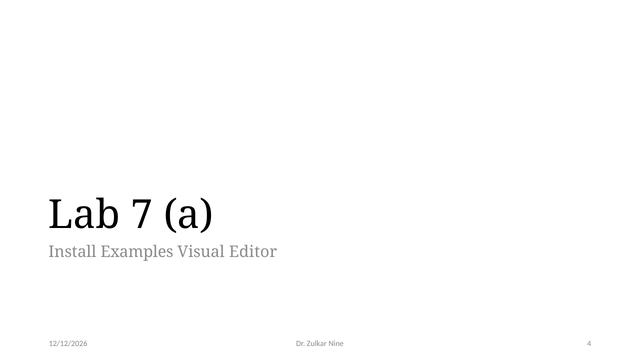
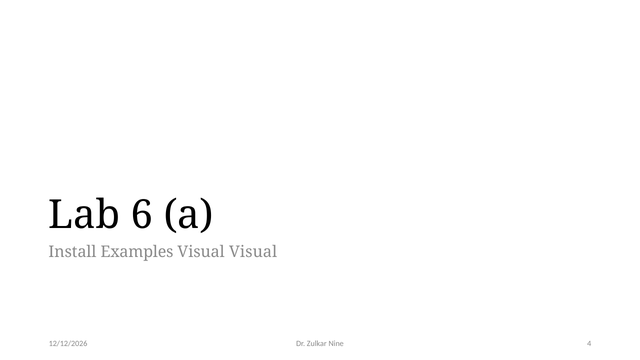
7: 7 -> 6 (142, 215)
Visual Editor: Editor -> Visual (253, 252)
